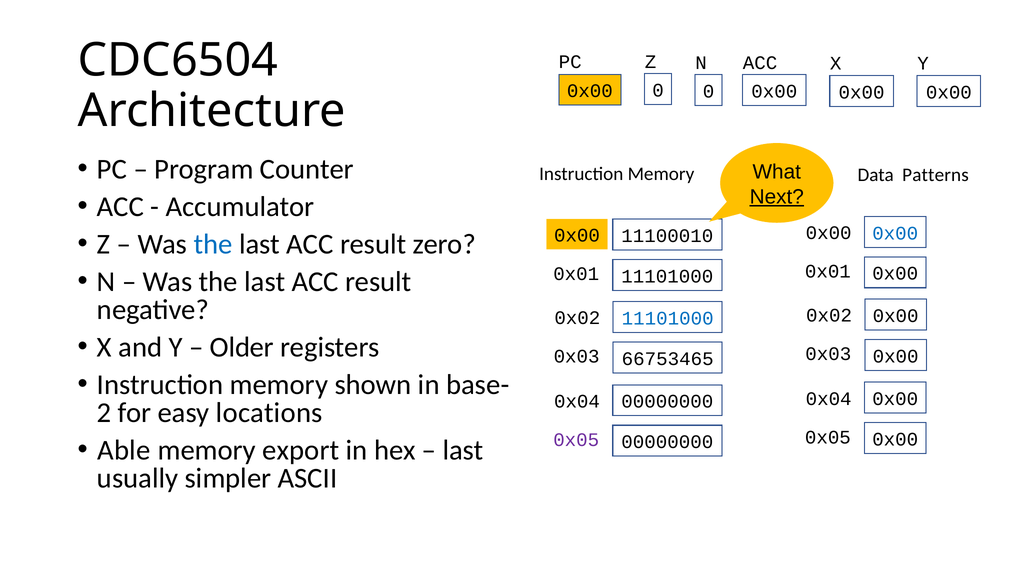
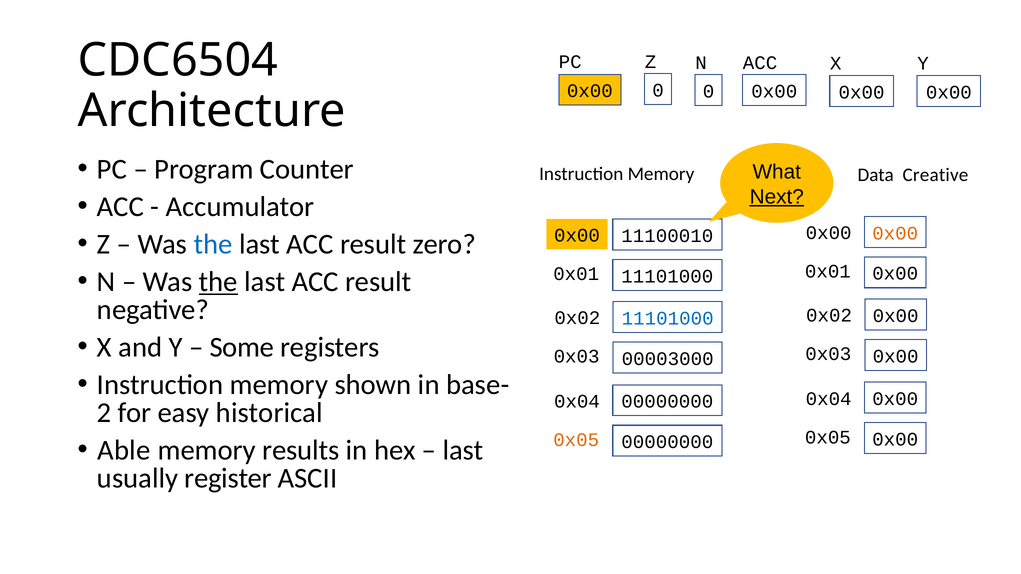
Patterns: Patterns -> Creative (935, 175)
0x00 colour: blue -> orange (895, 233)
the underline: none -> present (218, 282)
Older: Older -> Some (242, 348)
66753465: 66753465 -> 00003000 (668, 359)
locations: locations -> historical (269, 413)
0x05 colour: purple -> orange (576, 440)
export: export -> results (301, 450)
simpler: simpler -> register (228, 478)
